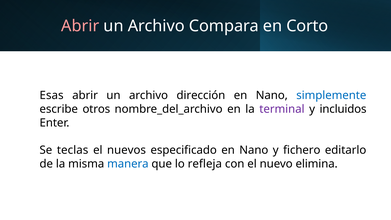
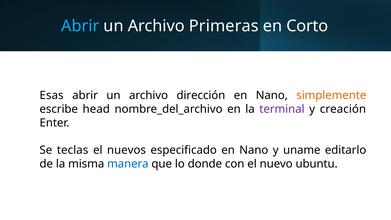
Abrir colour: pink -> light blue (80, 26)
Compara: Compara -> Primeras (224, 26)
simplemente colour: blue -> orange (331, 95)
otros: otros -> head (96, 109)
incluidos: incluidos -> creación (343, 109)
fichero: fichero -> uname (302, 150)
refleja: refleja -> donde (205, 164)
elimina: elimina -> ubuntu (317, 164)
